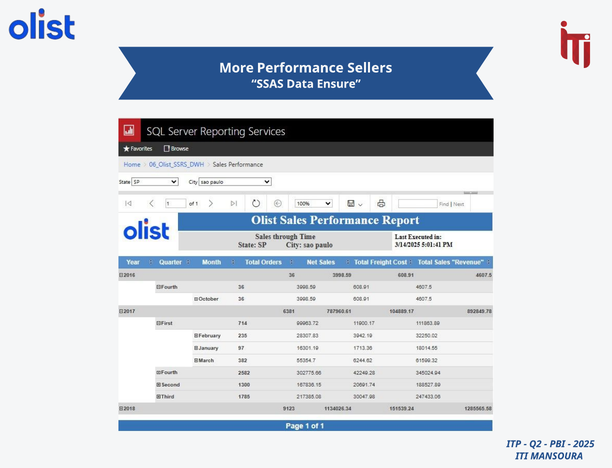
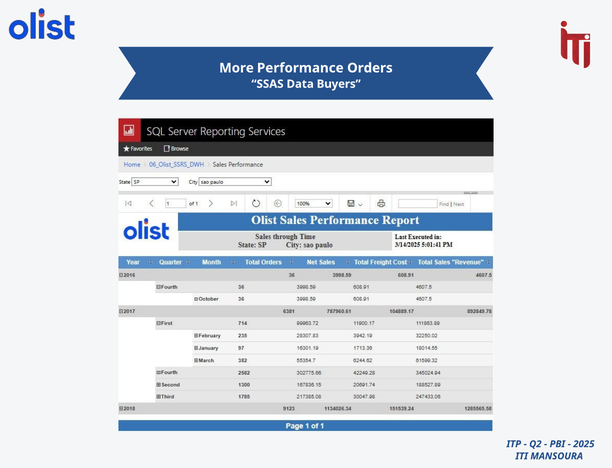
Sellers: Sellers -> Orders (370, 68)
Ensure: Ensure -> Buyers (339, 84)
